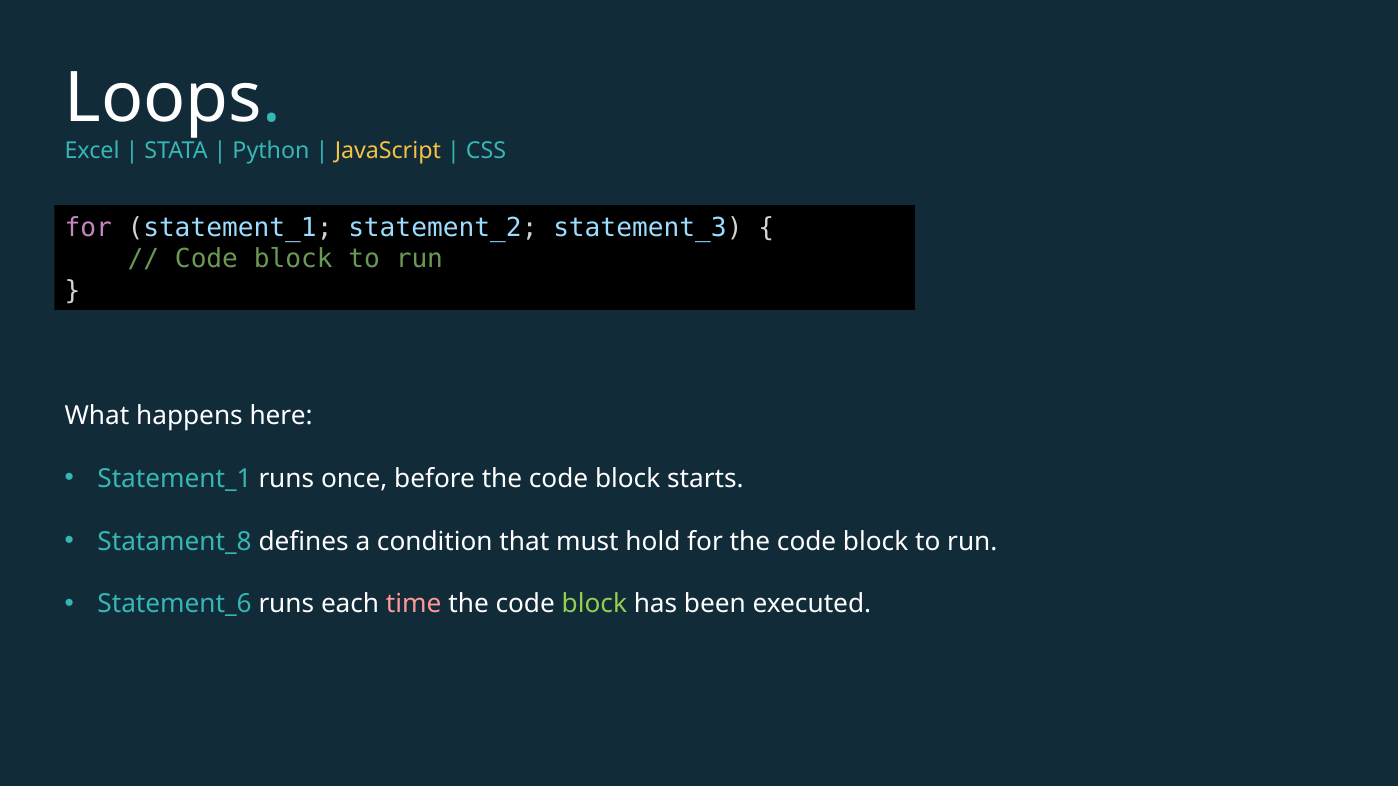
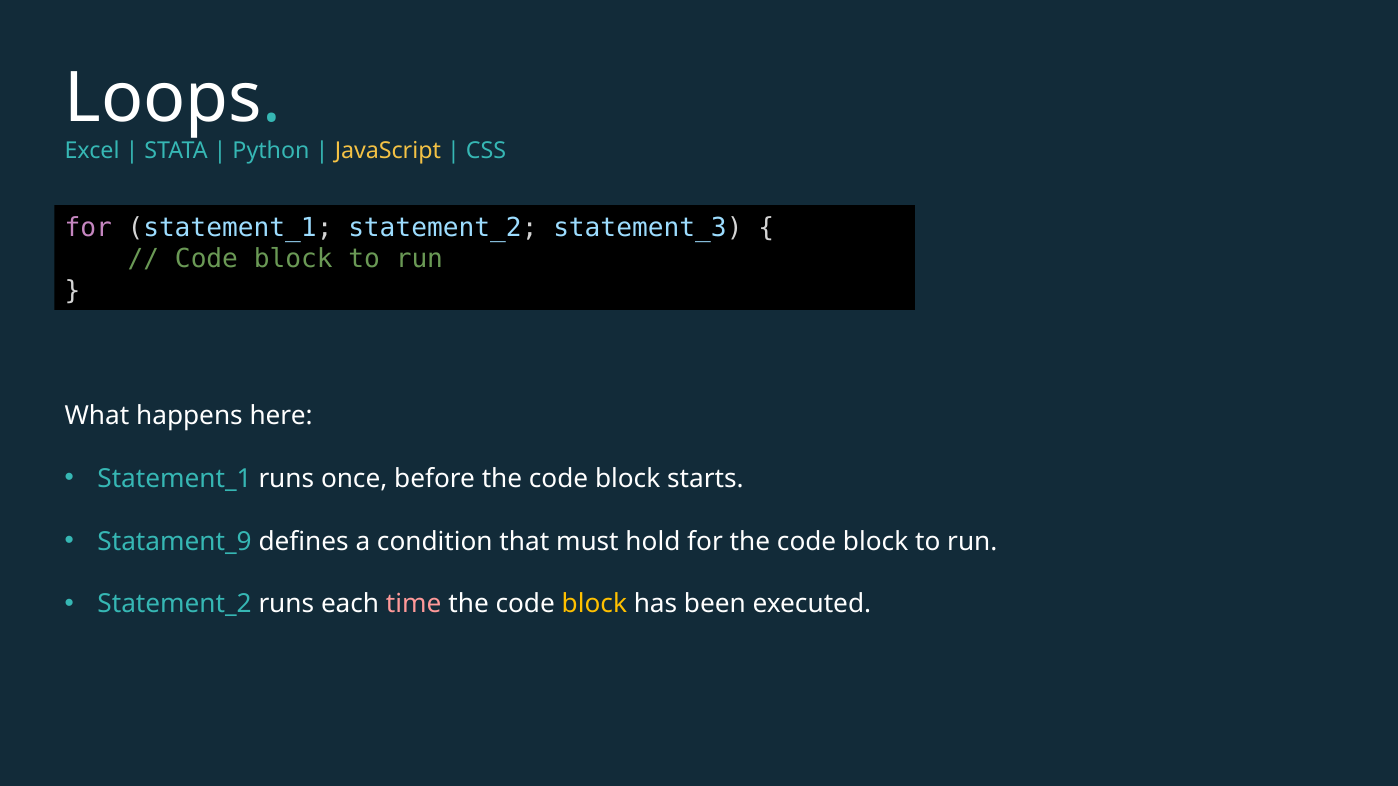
Statament_8: Statament_8 -> Statament_9 (175, 542)
Statement_6: Statement_6 -> Statement_2 (175, 605)
block colour: light green -> yellow (594, 605)
